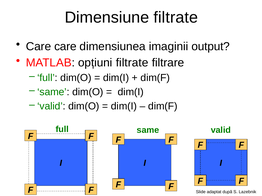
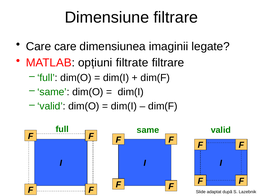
Dimensiune filtrate: filtrate -> filtrare (176, 17)
output: output -> legate (211, 46)
